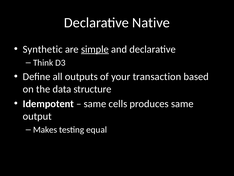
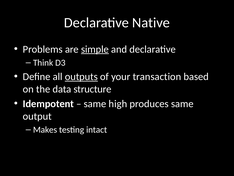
Synthetic: Synthetic -> Problems (43, 49)
outputs underline: none -> present (81, 76)
cells: cells -> high (118, 103)
equal: equal -> intact (97, 129)
